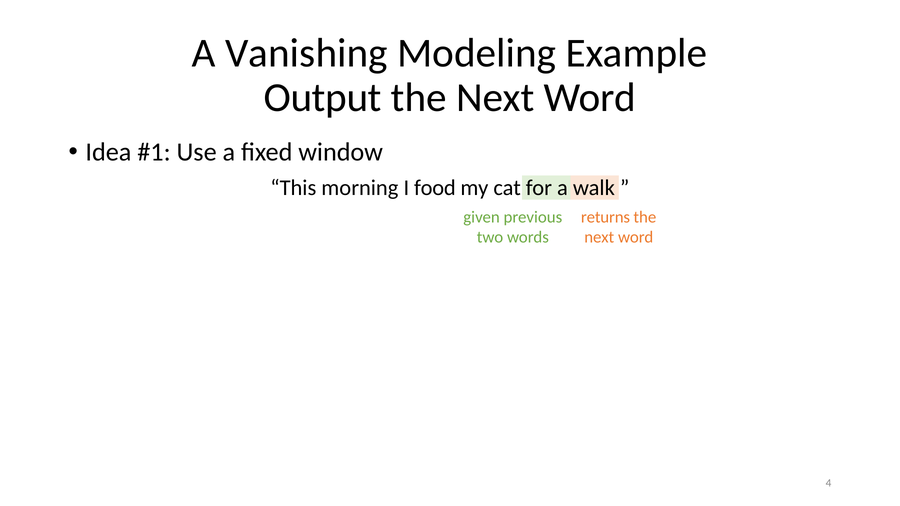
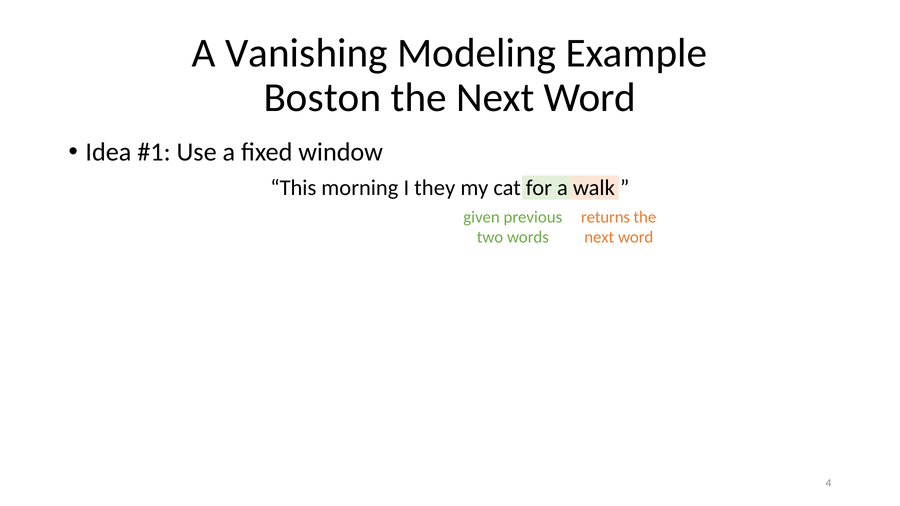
Output: Output -> Boston (322, 98)
food: food -> they (435, 188)
